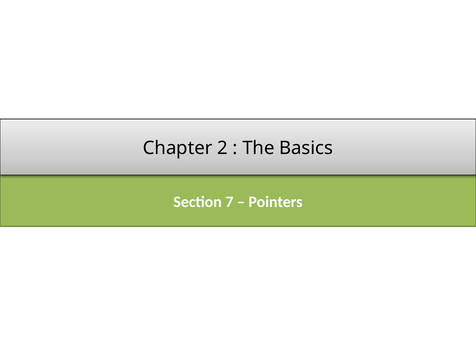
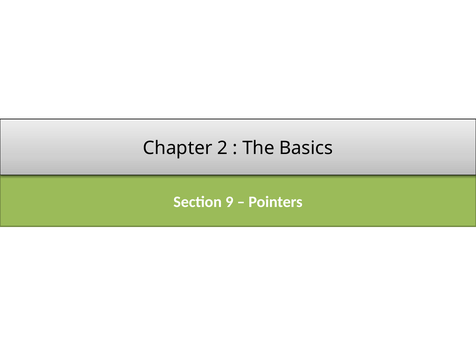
7: 7 -> 9 (229, 202)
